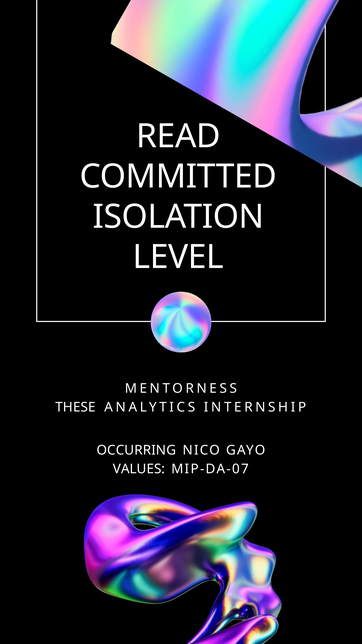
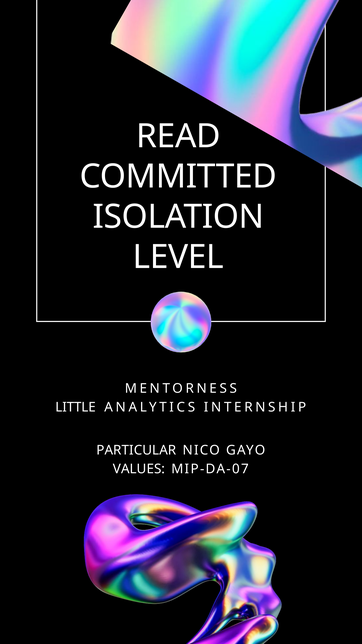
THESE: THESE -> LITTLE (76, 407)
OCCURRING: OCCURRING -> PARTICULAR (136, 450)
